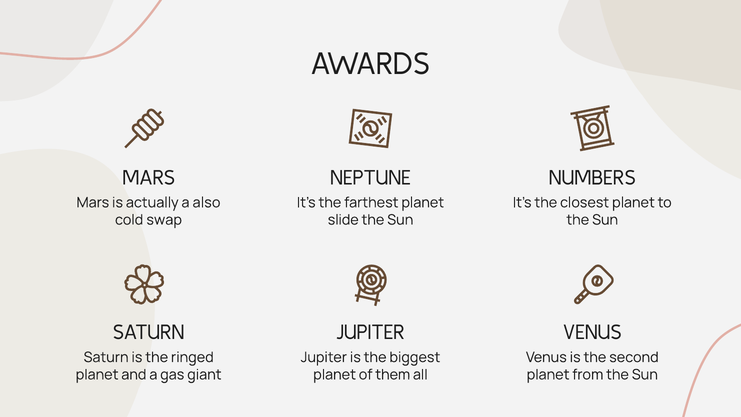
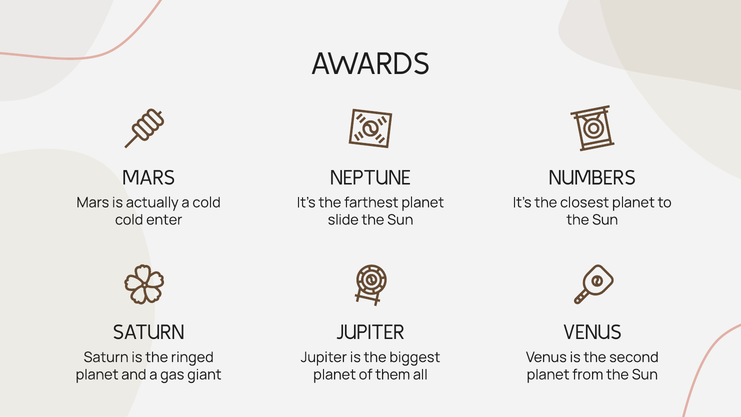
a also: also -> cold (207, 202)
swap: swap -> enter (164, 220)
